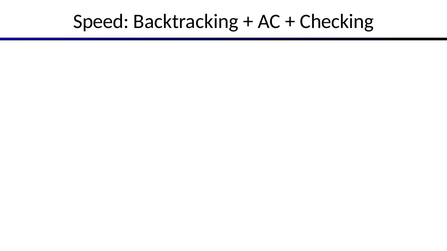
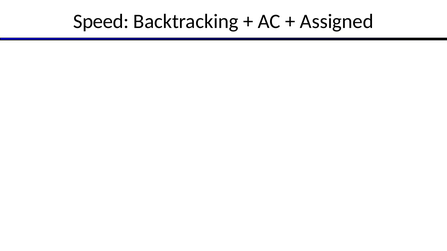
Checking: Checking -> Assigned (337, 21)
